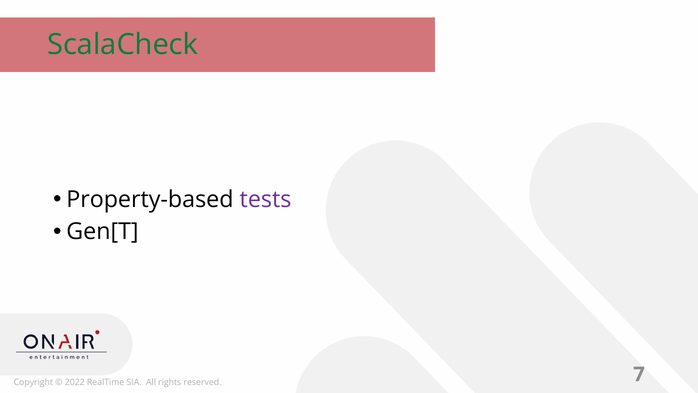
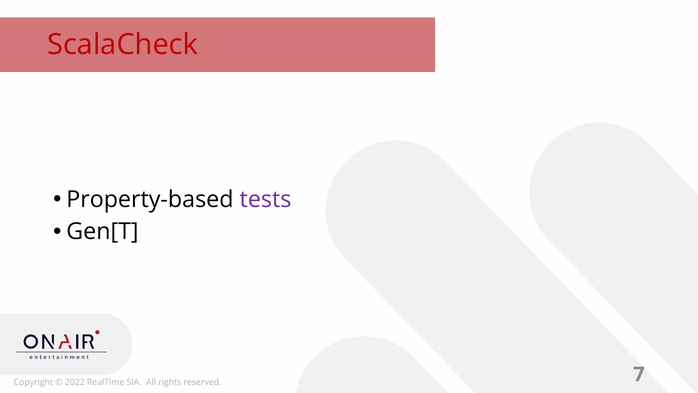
ScalaCheck colour: green -> red (123, 44)
